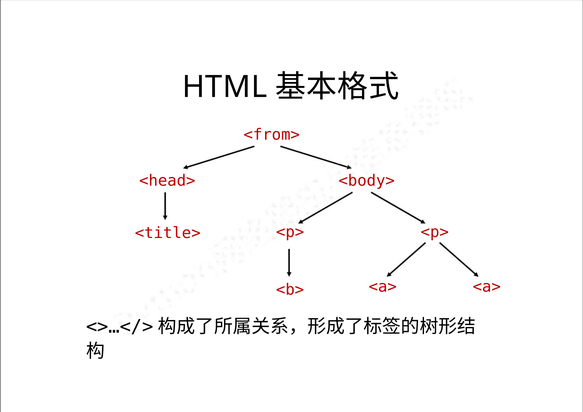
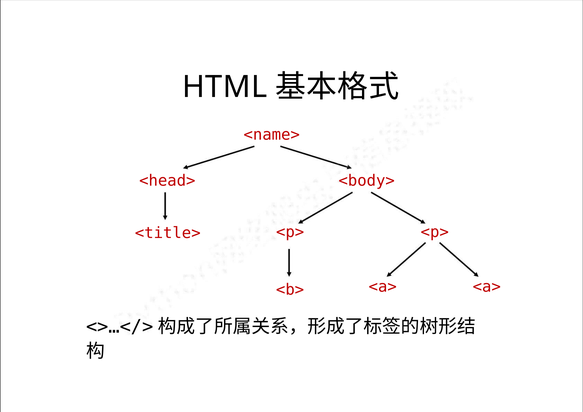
<from>: <from> -> <name> (272, 135)
